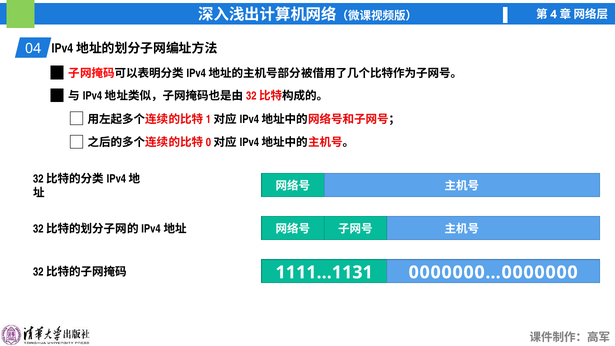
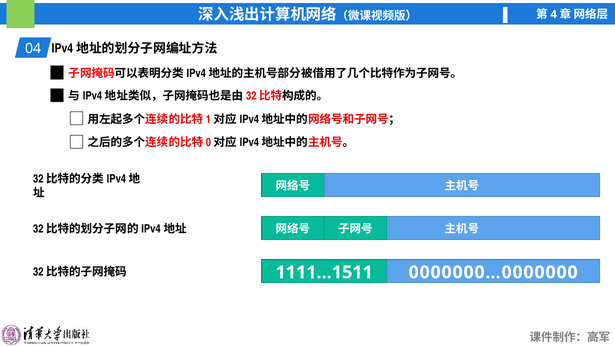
1111…1131: 1111…1131 -> 1111…1511 (324, 272)
